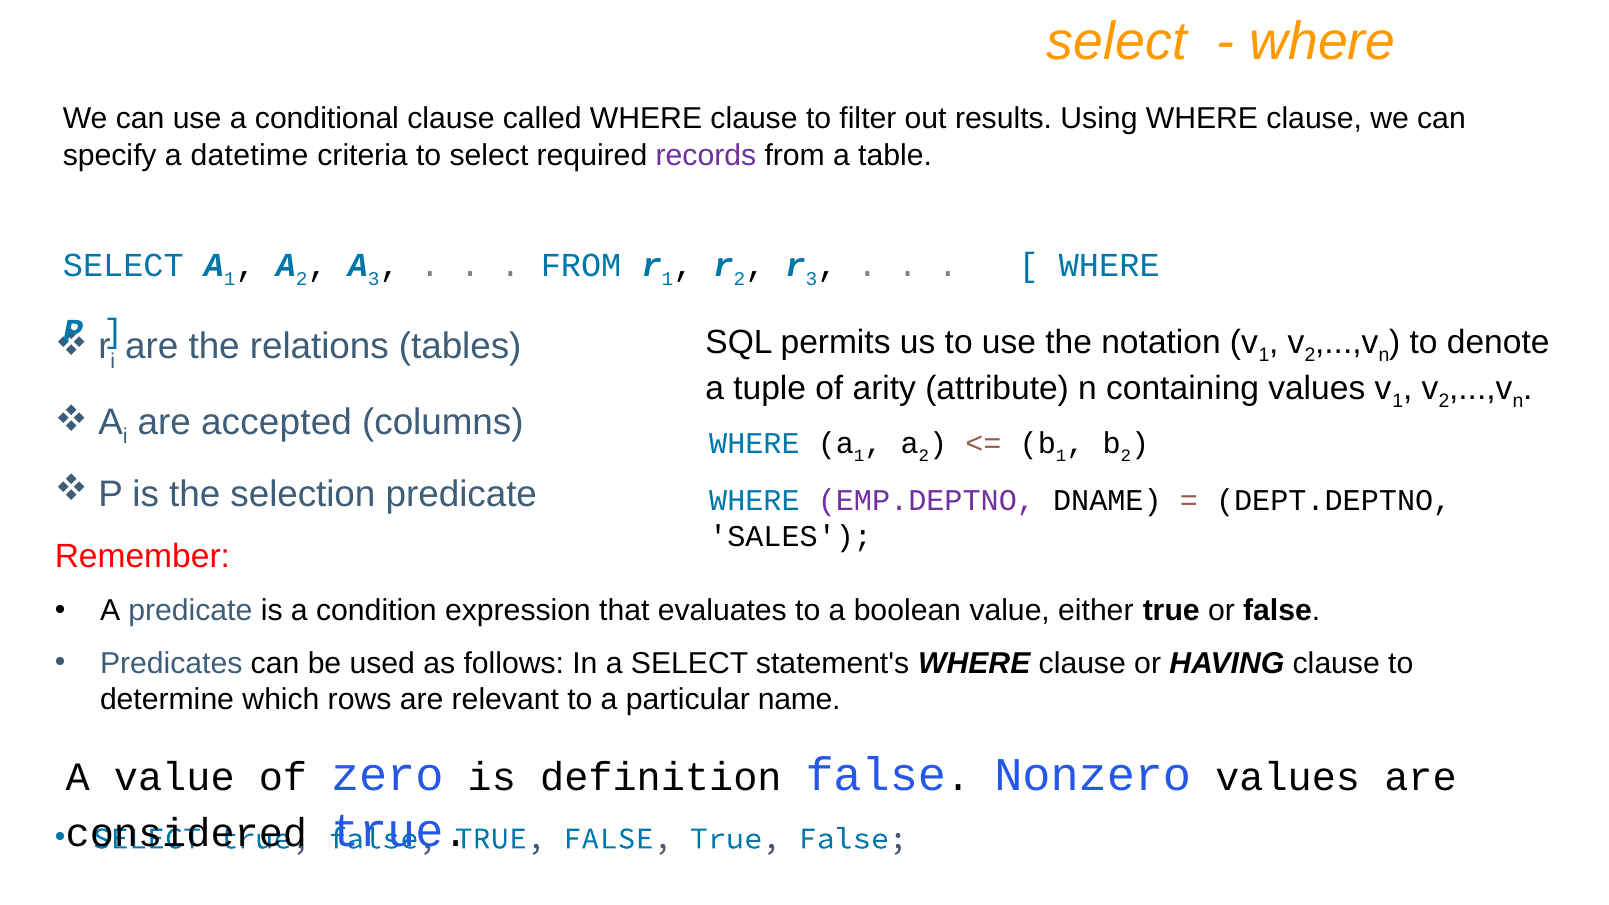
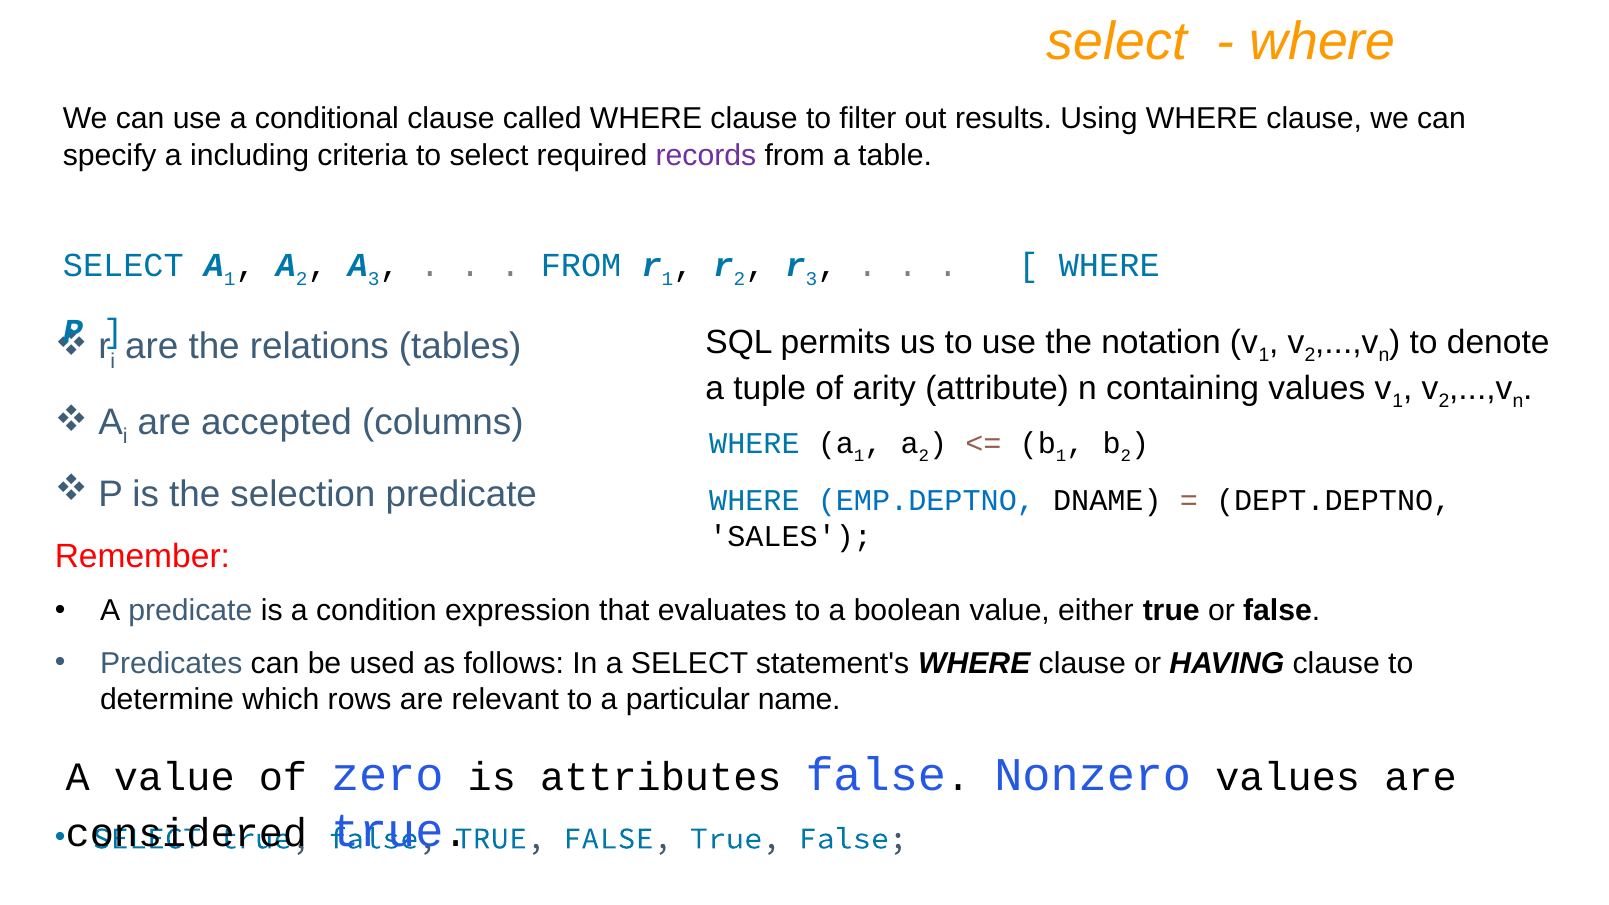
datetime: datetime -> including (250, 155)
EMP.DEPTNO colour: purple -> blue (926, 501)
definition: definition -> attributes (661, 777)
